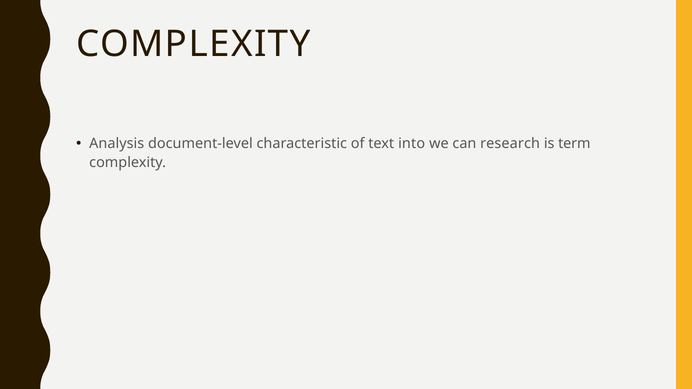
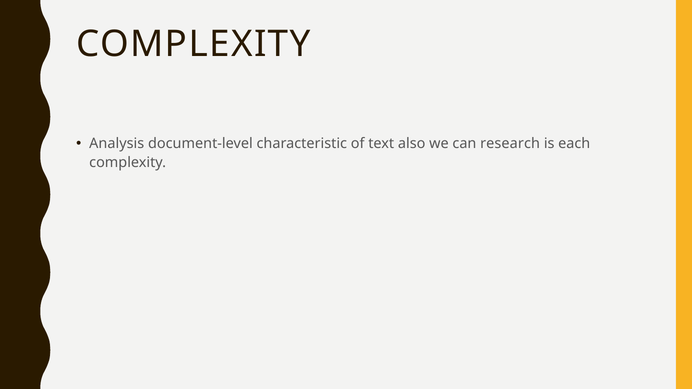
into: into -> also (412, 144)
term: term -> each (574, 144)
